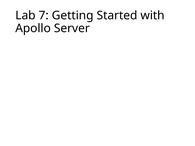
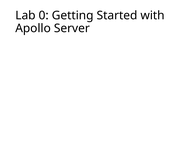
7: 7 -> 0 (44, 15)
